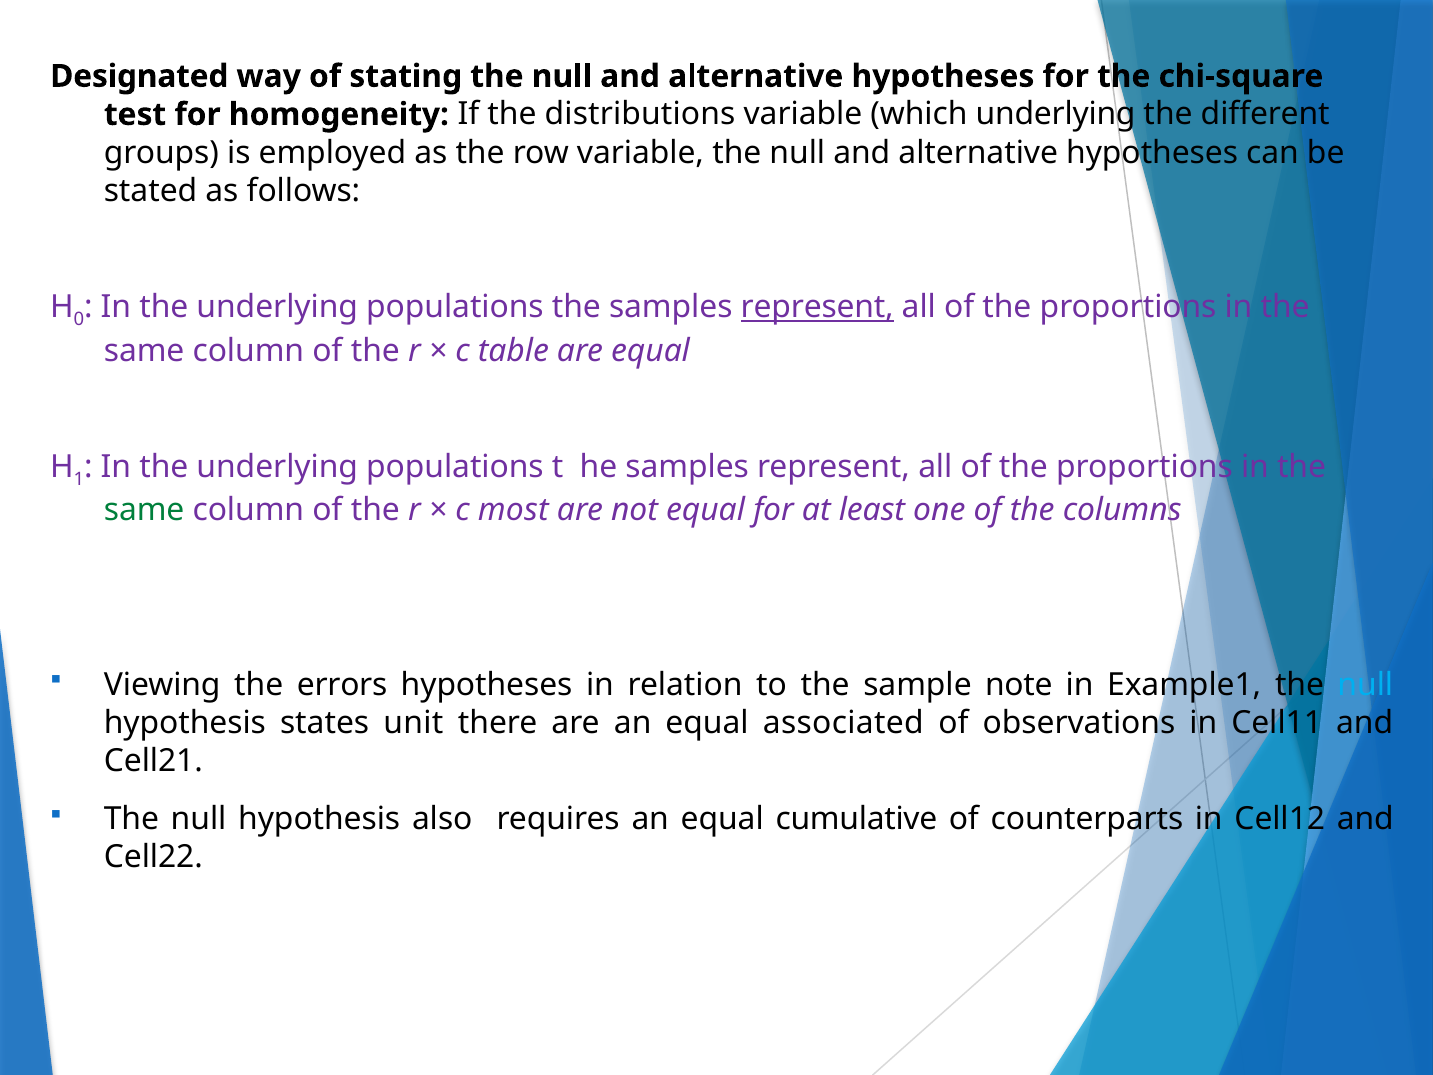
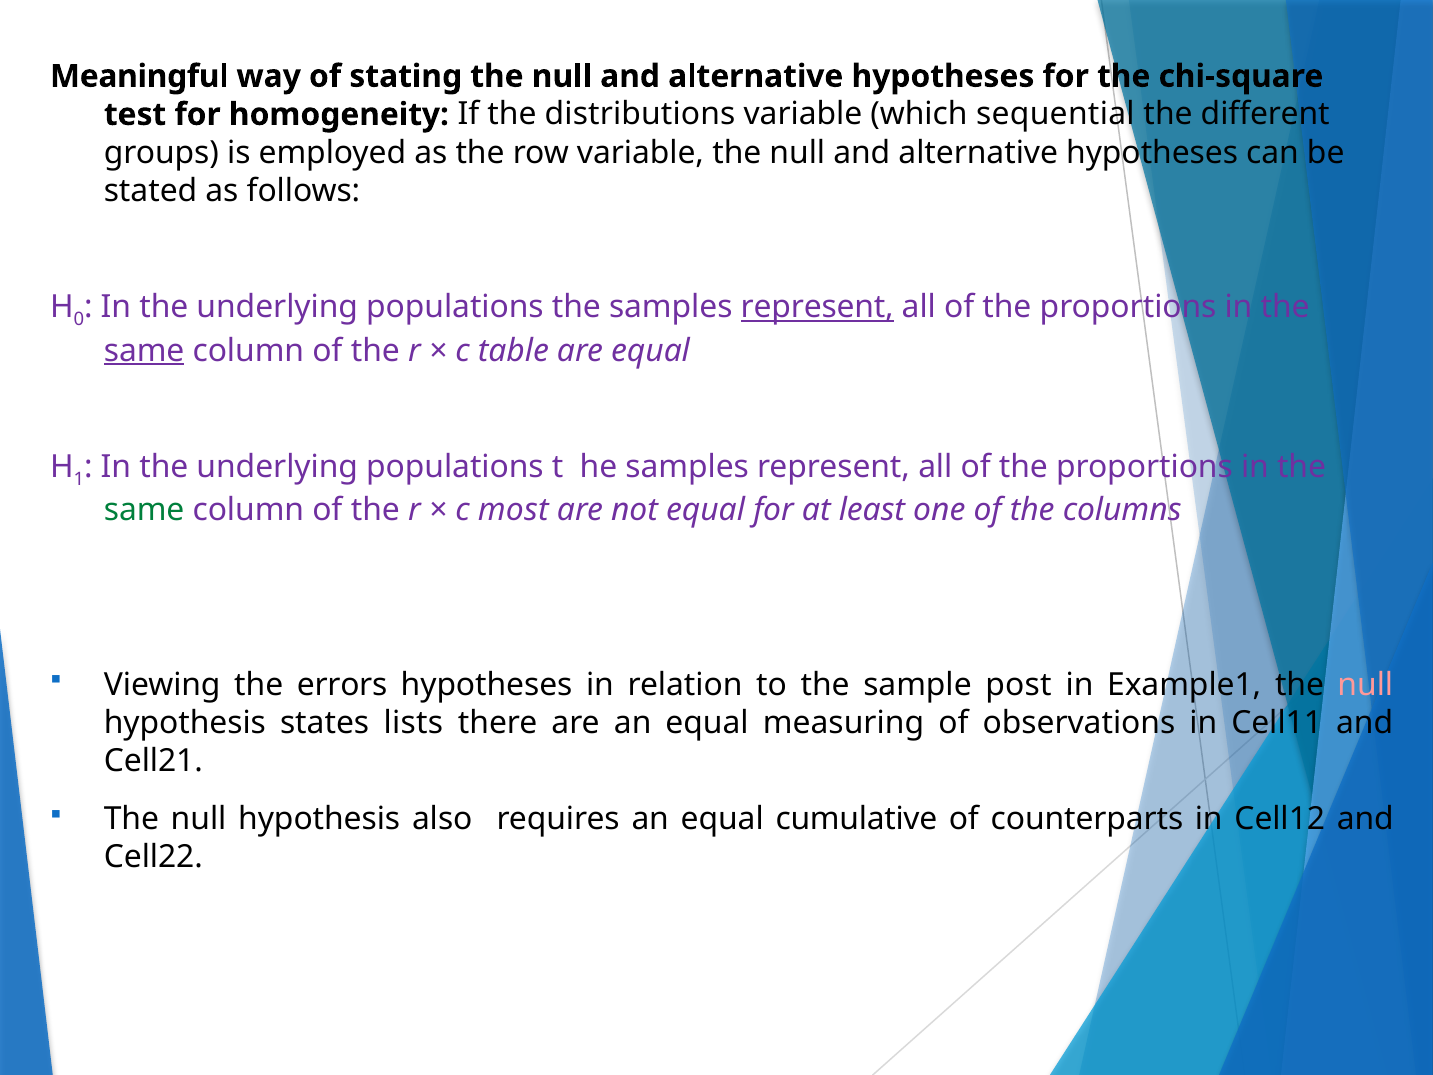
Designated: Designated -> Meaningful (139, 76)
which underlying: underlying -> sequential (1055, 114)
same underline: none -> present (144, 351)
note: note -> post (1019, 685)
null colour: light blue -> pink (1365, 685)
unit: unit -> lists (413, 723)
associated: associated -> measuring (843, 723)
